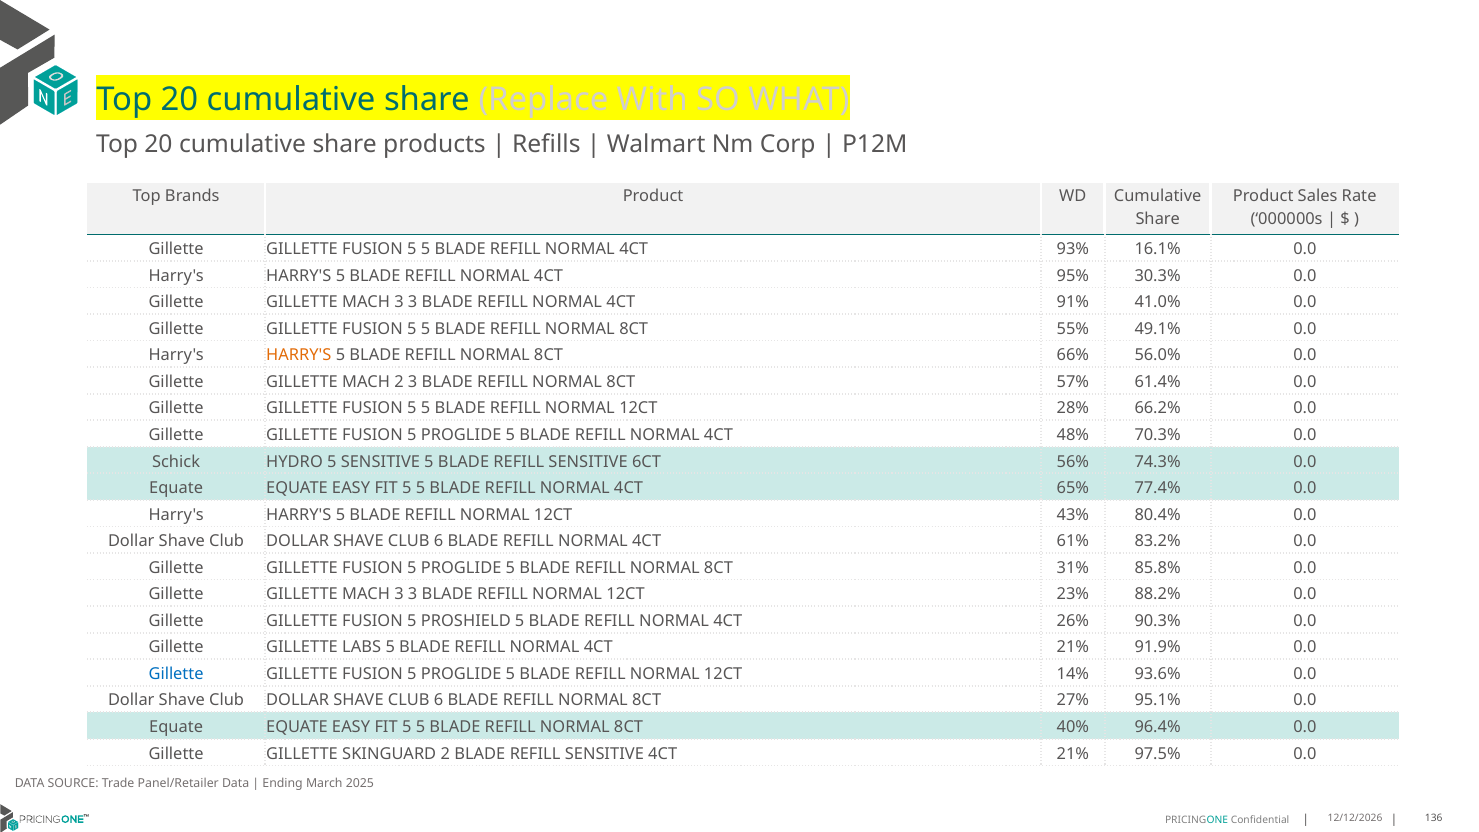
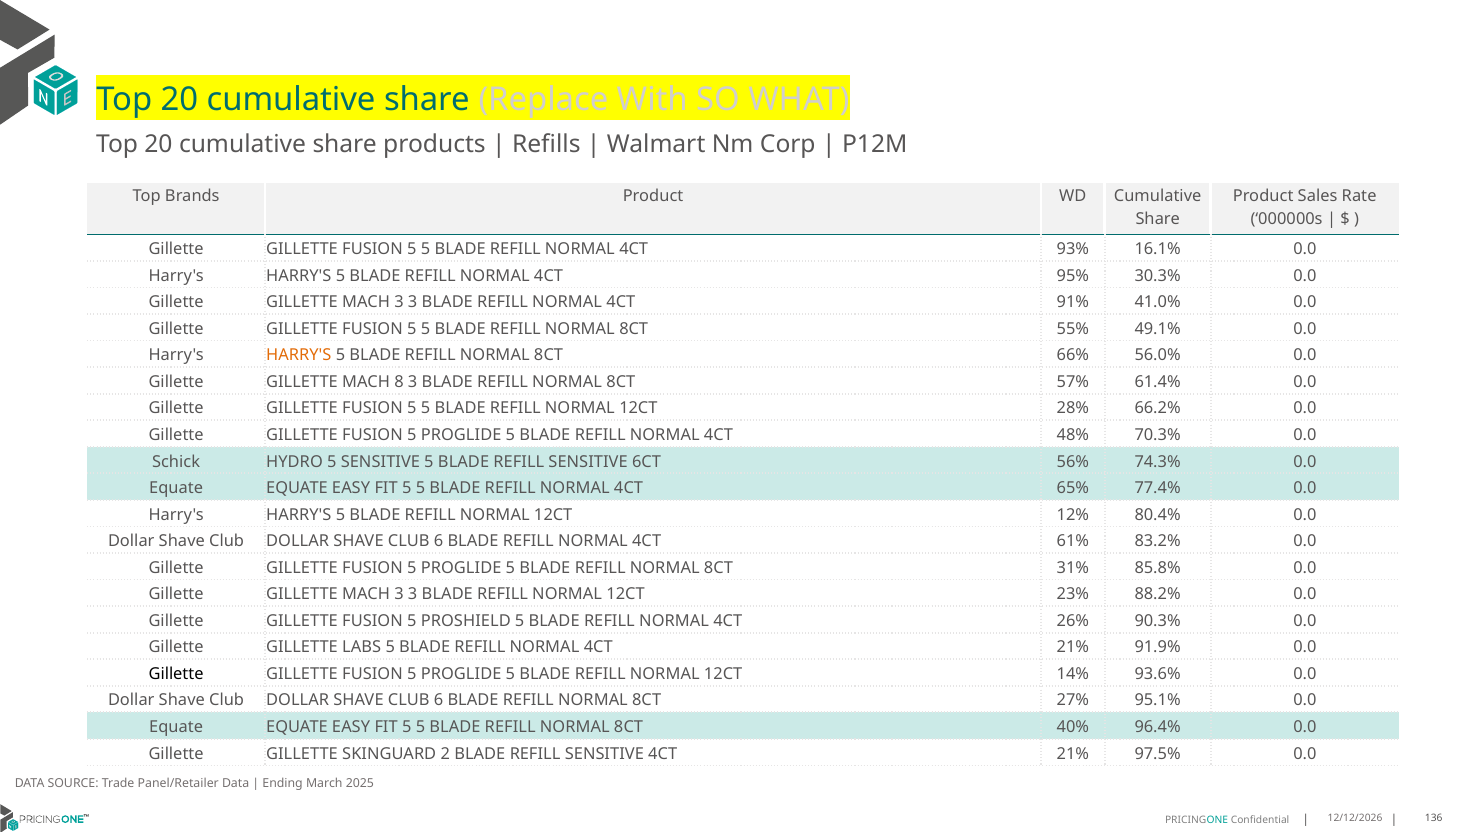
MACH 2: 2 -> 8 (399, 382)
43%: 43% -> 12% (1073, 515)
Gillette colour: blue -> black (176, 674)
